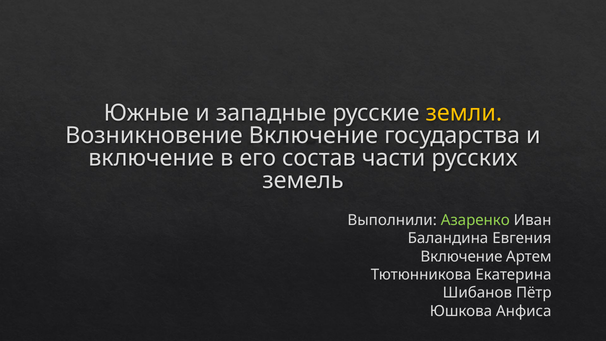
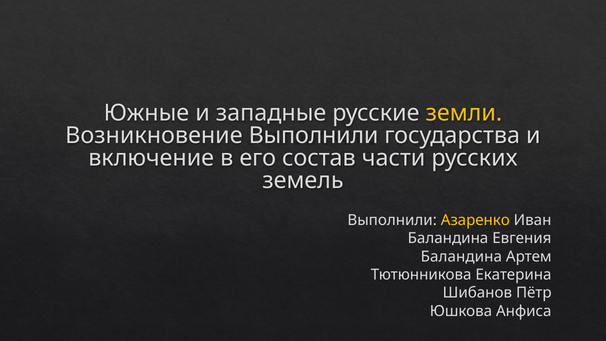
Возникновение Включение: Включение -> Выполнили (314, 135)
Азаренко colour: light green -> yellow (475, 220)
Включение: Включение -> Баландина (461, 256)
